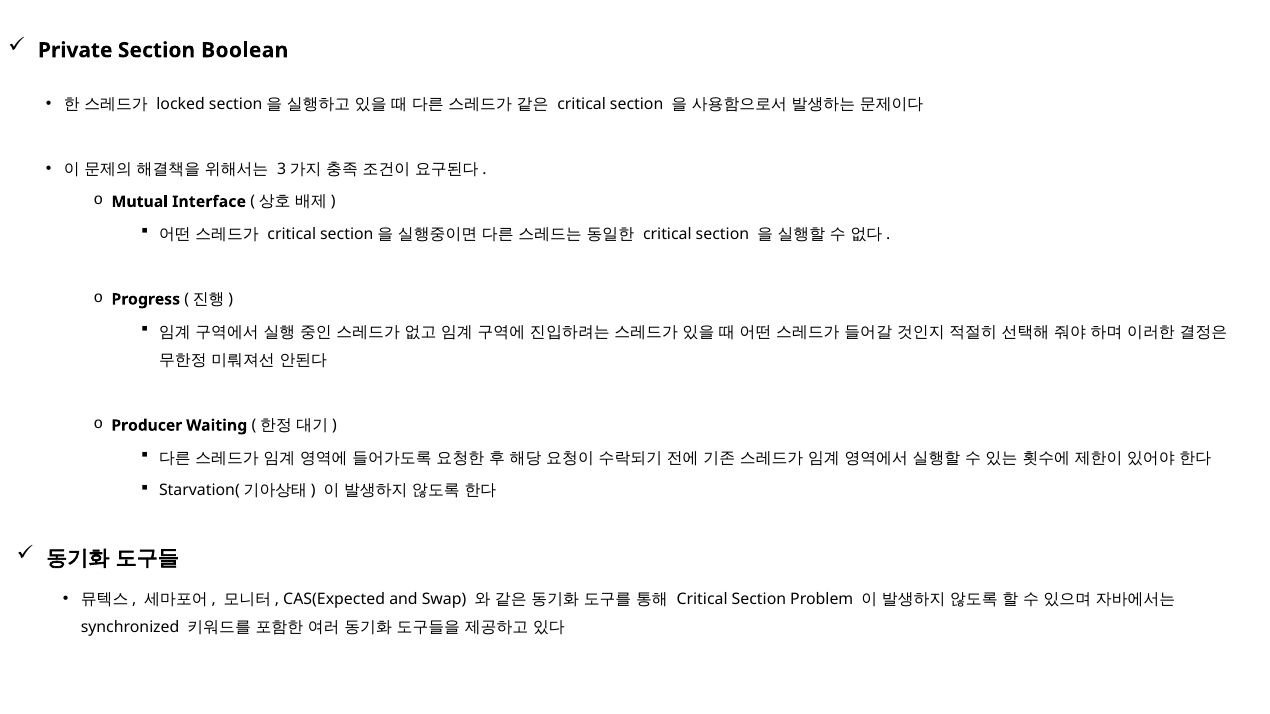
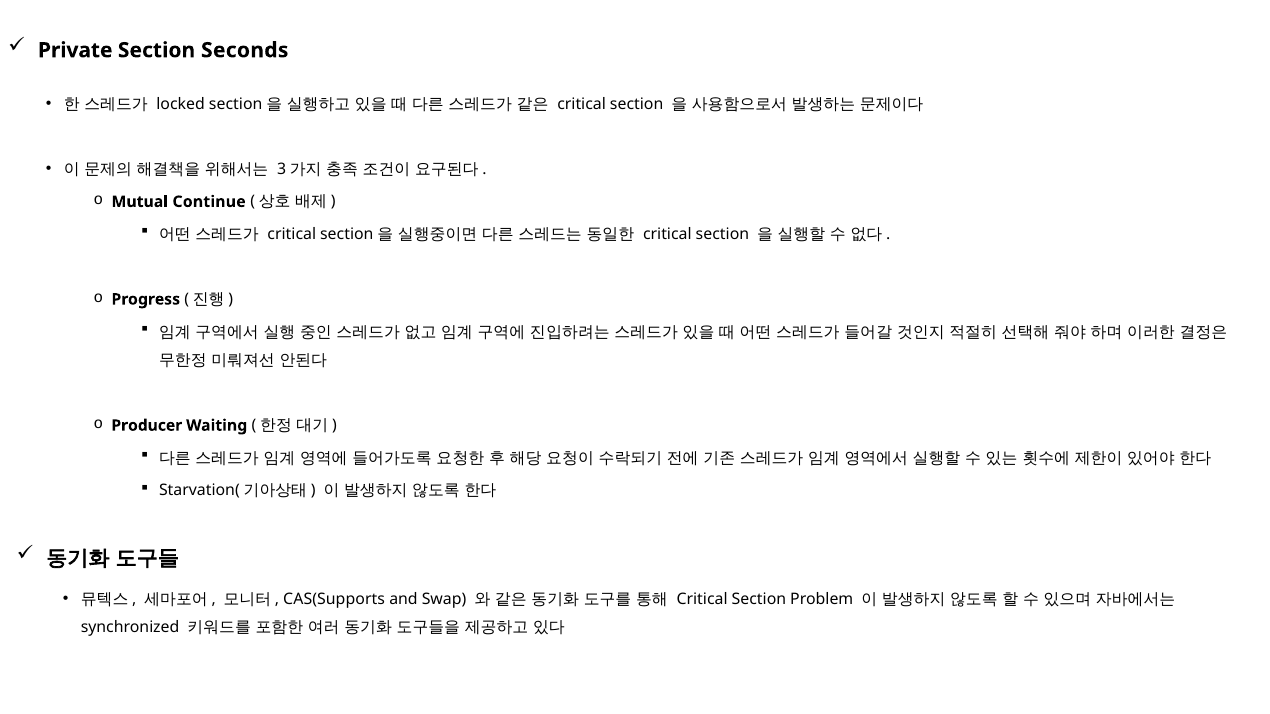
Boolean: Boolean -> Seconds (245, 50)
Interface: Interface -> Continue (209, 202)
CAS(Expected: CAS(Expected -> CAS(Supports (334, 599)
